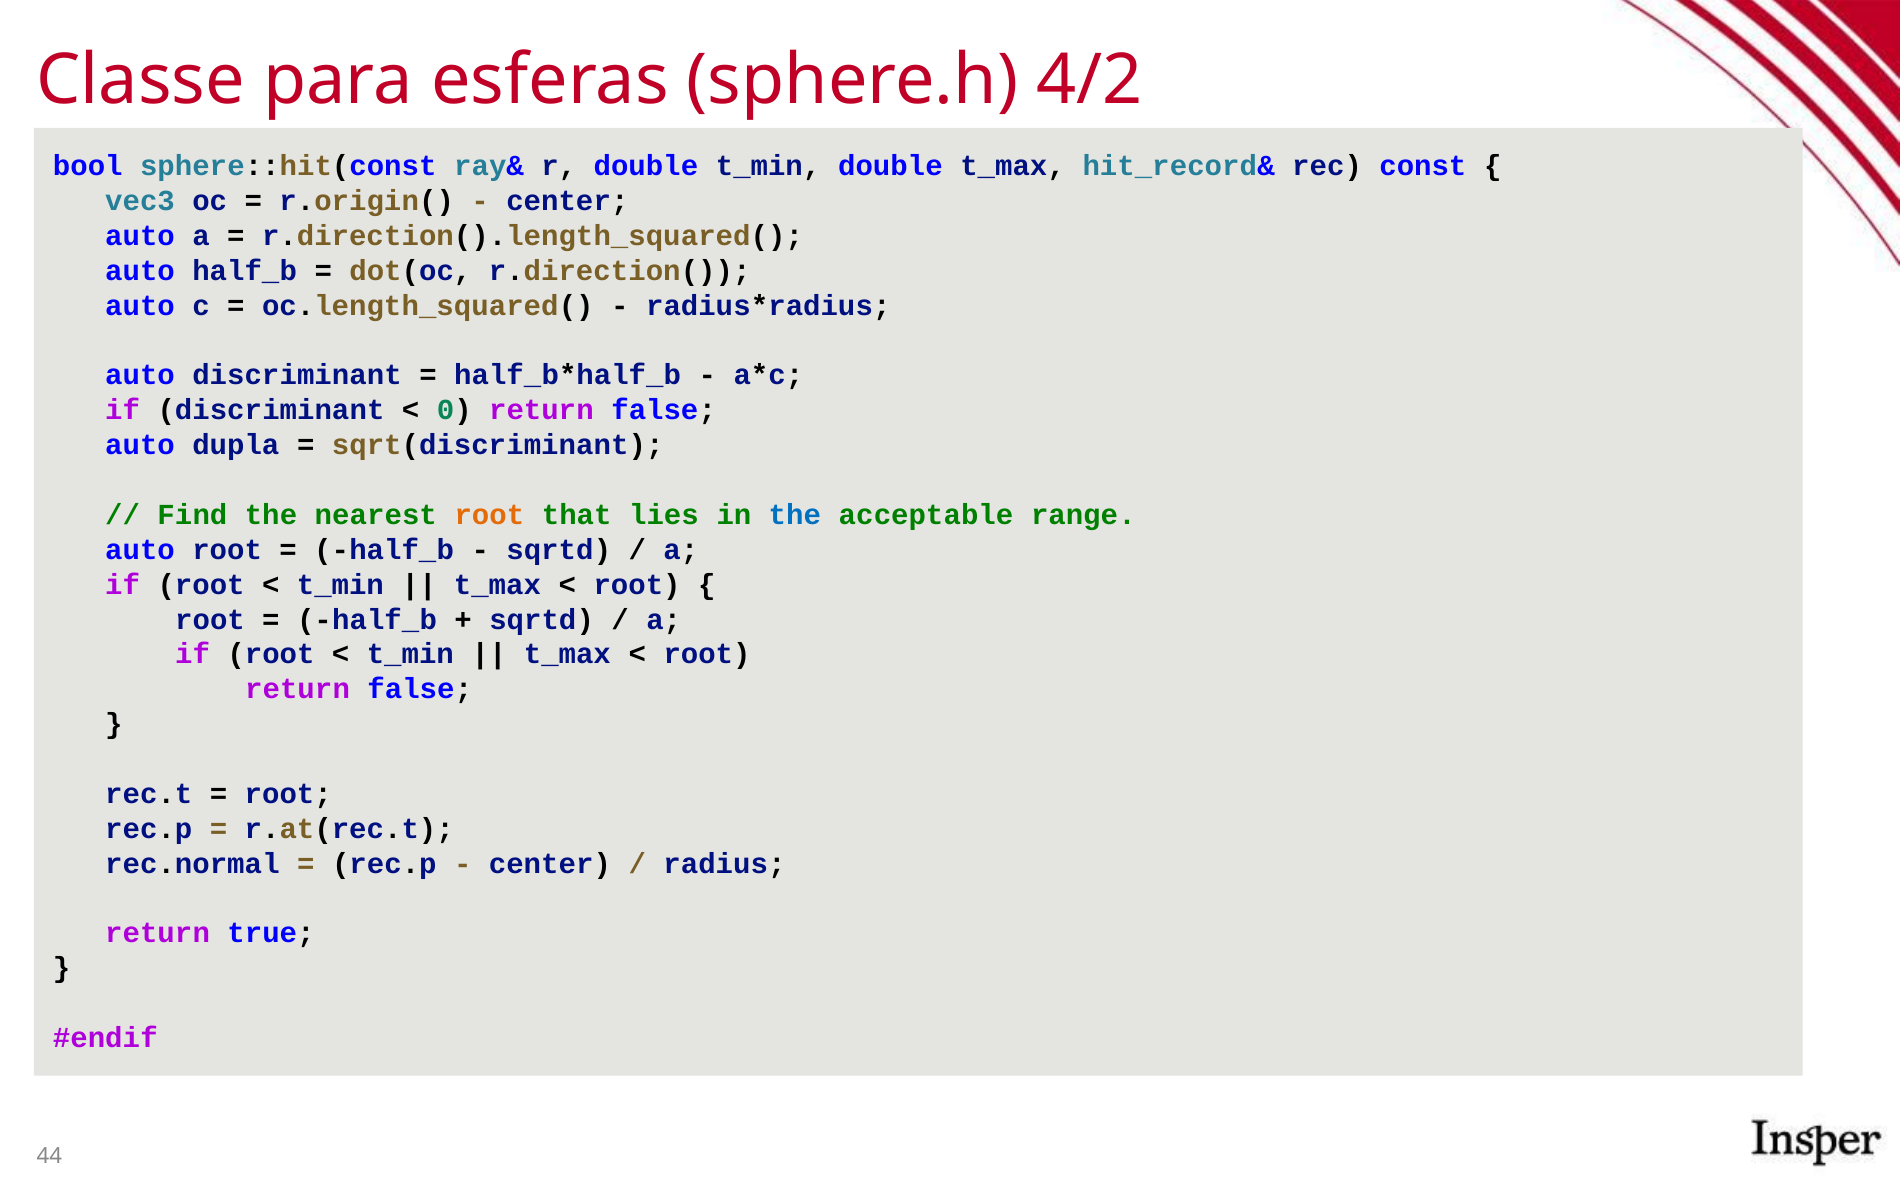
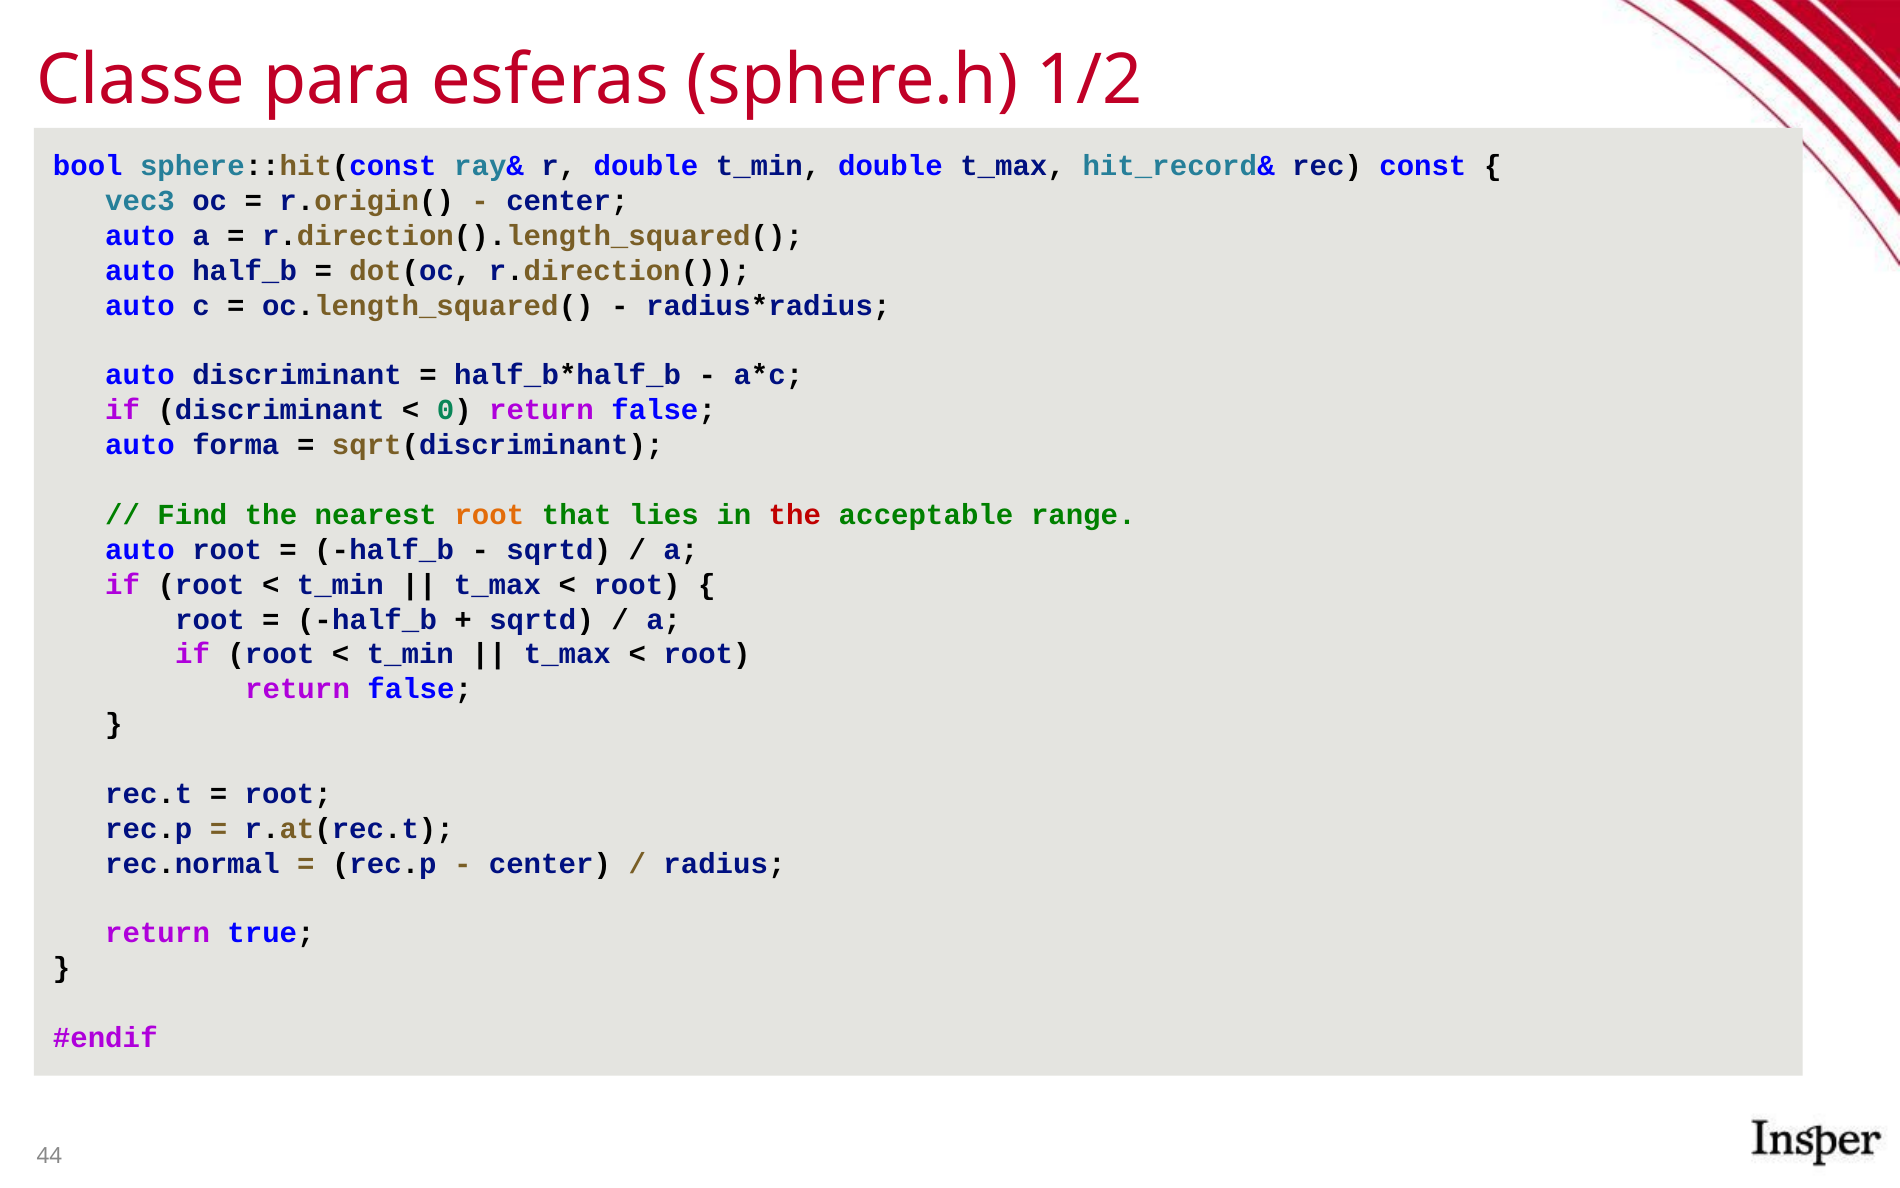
4/2: 4/2 -> 1/2 (1090, 80)
dupla: dupla -> forma (236, 445)
the colour: blue -> red (795, 515)
